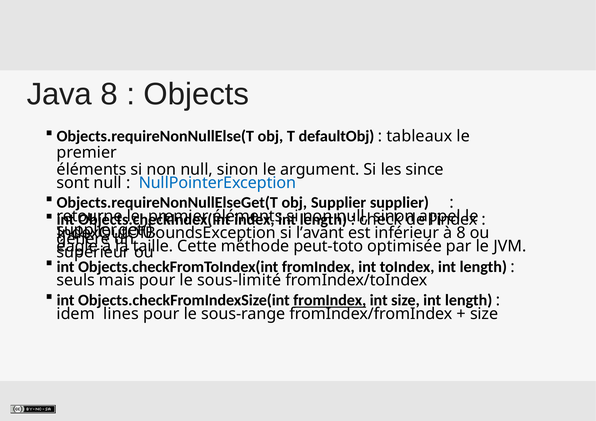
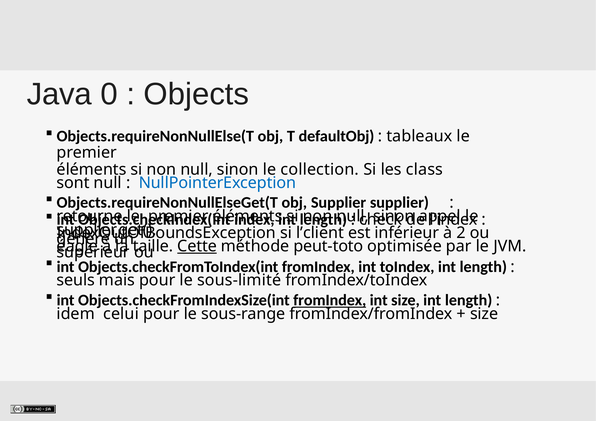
Java 8: 8 -> 0 (109, 94)
argument: argument -> collection (320, 169)
since: since -> class (424, 169)
l’avant: l’avant -> l’client (320, 233)
à 8: 8 -> 2 (461, 233)
Cette underline: none -> present (197, 246)
lines: lines -> celui (121, 314)
